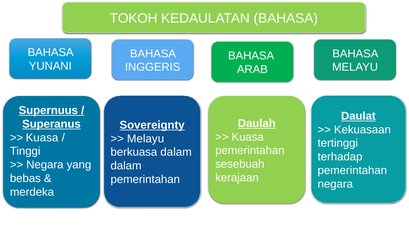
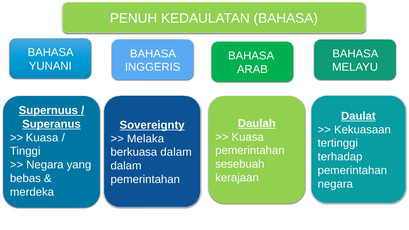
TOKOH: TOKOH -> PENUH (134, 18)
Melayu: Melayu -> Melaka (146, 139)
